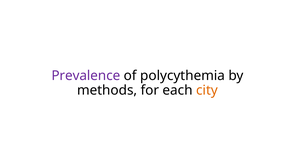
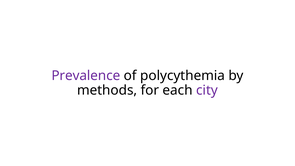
city colour: orange -> purple (207, 90)
